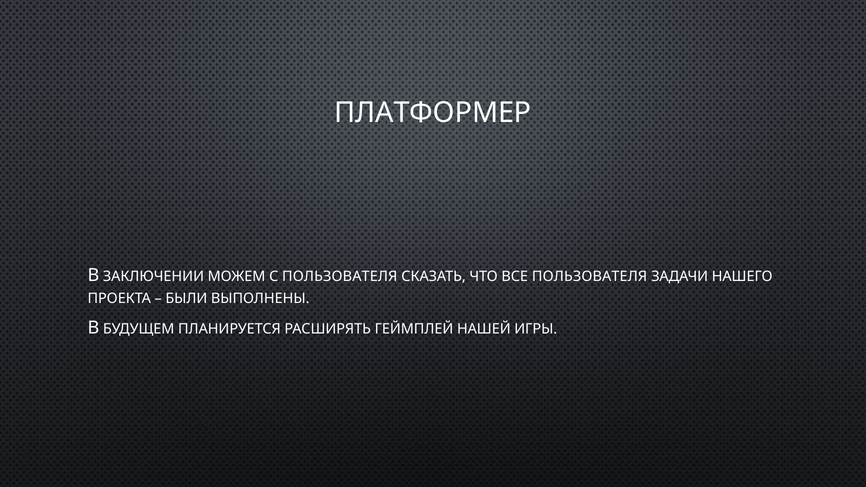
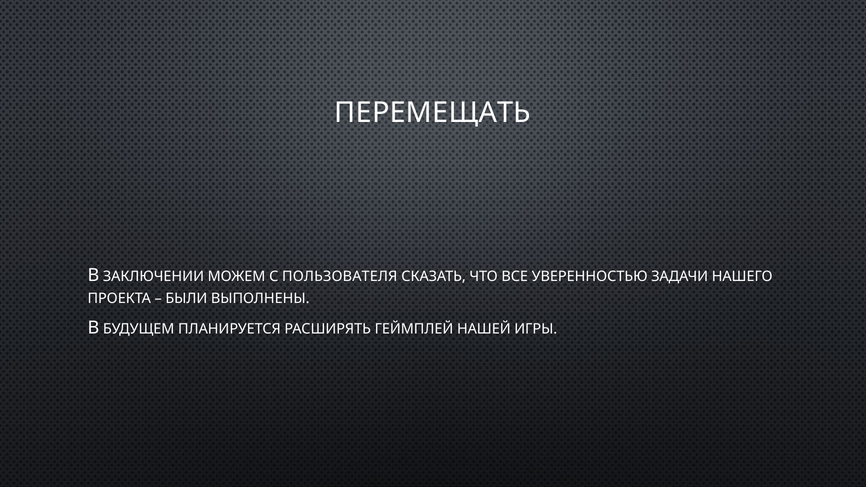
ПЛАТФОРМЕР: ПЛАТФОРМЕР -> ПЕРЕМЕЩАТЬ (433, 113)
ВСЕ ПОЛЬЗОВАТЕЛЯ: ПОЛЬЗОВАТЕЛЯ -> УВЕРЕННОСТЬЮ (590, 277)
